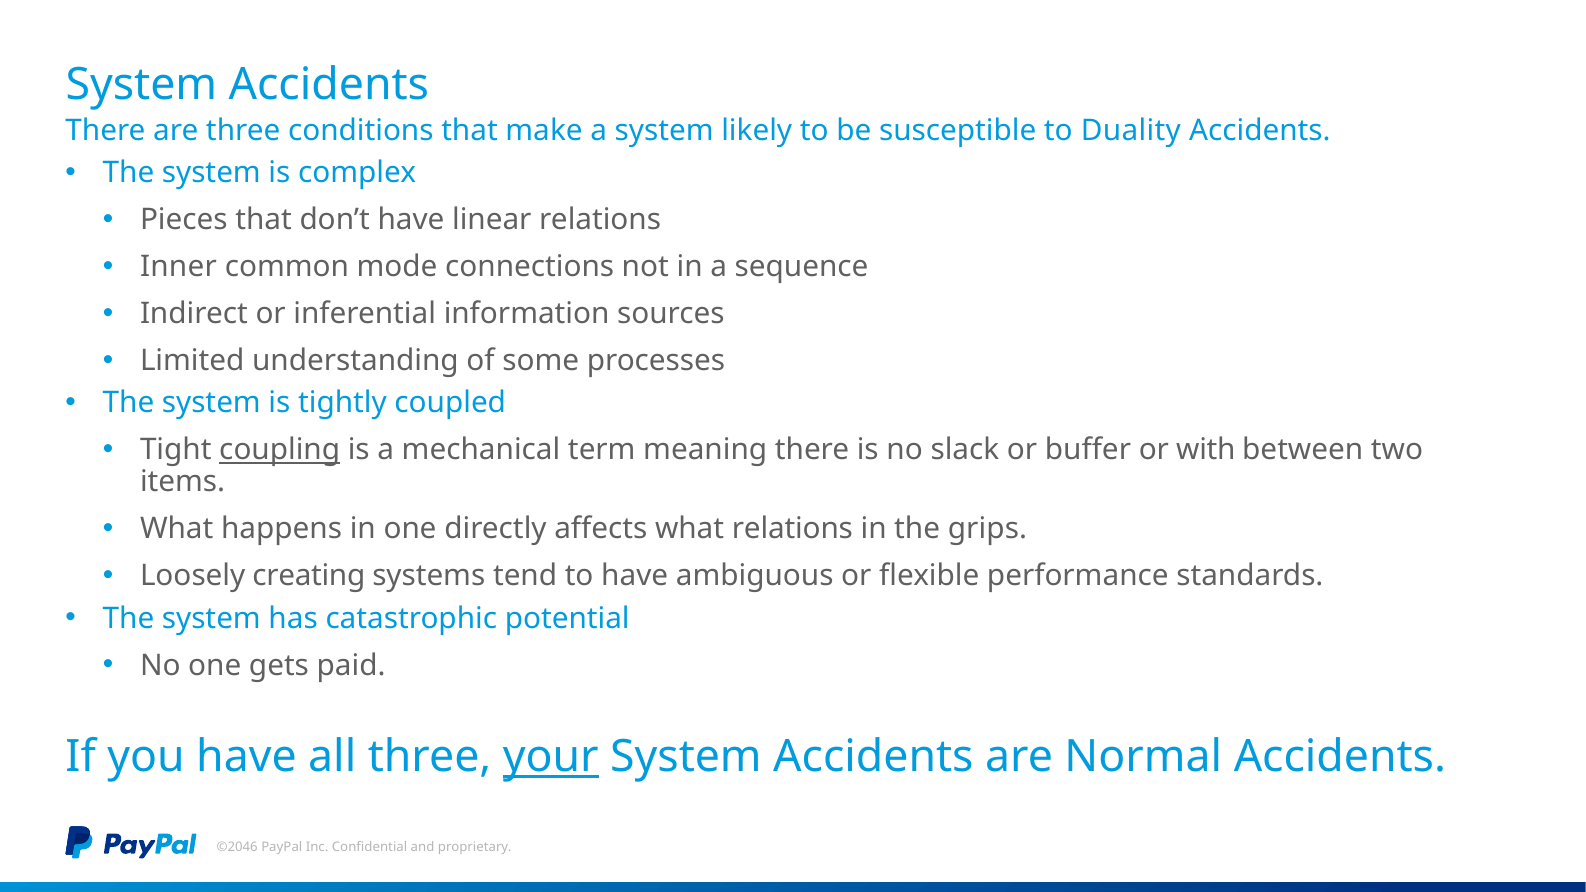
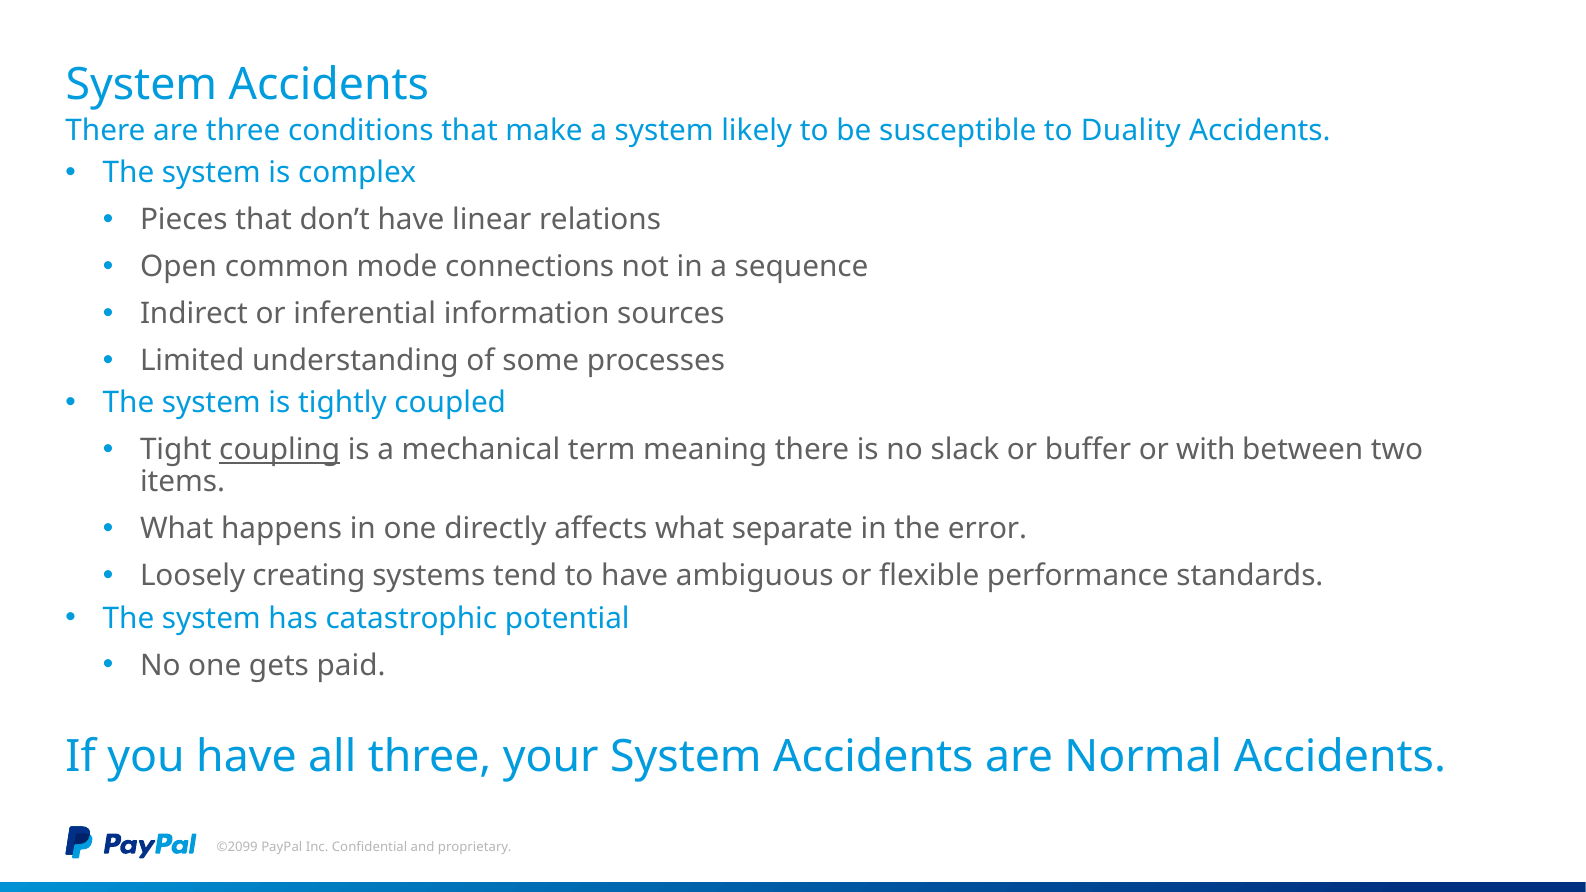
Inner: Inner -> Open (178, 267)
what relations: relations -> separate (792, 529)
grips: grips -> error (988, 529)
your underline: present -> none (551, 757)
©2046: ©2046 -> ©2099 (237, 847)
